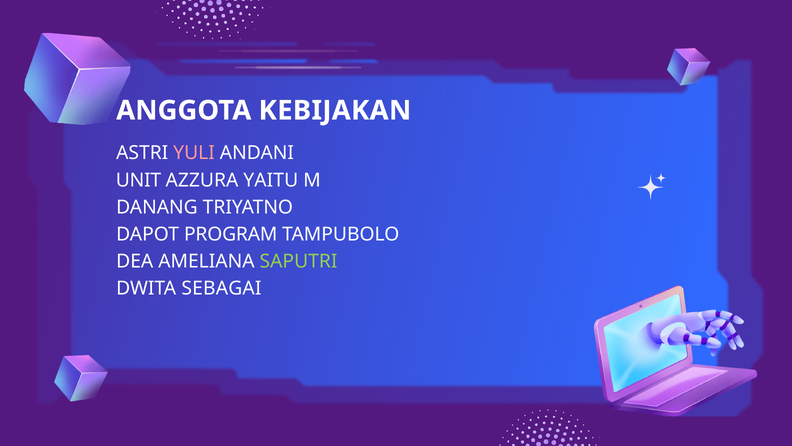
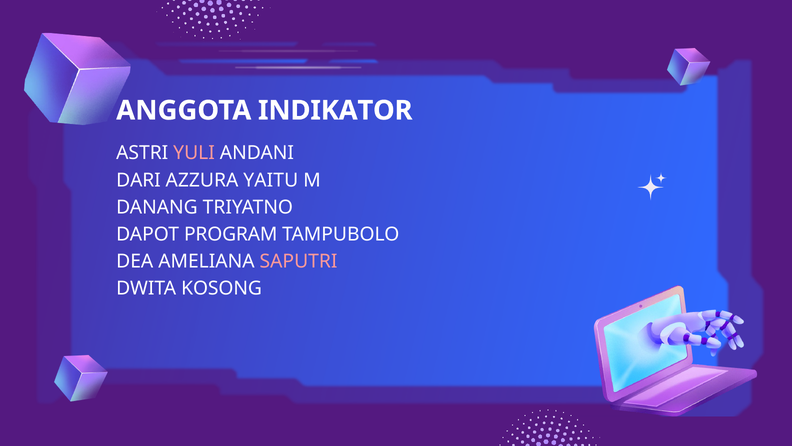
KEBIJAKAN: KEBIJAKAN -> INDIKATOR (335, 110)
UNIT: UNIT -> DARI (138, 180)
SAPUTRI colour: light green -> pink (299, 261)
SEBAGAI: SEBAGAI -> KOSONG (222, 288)
